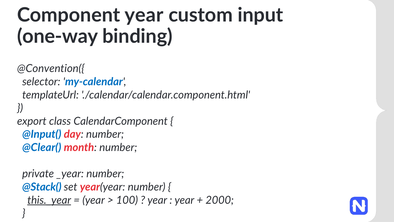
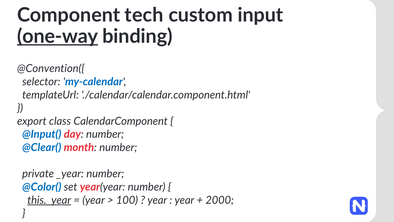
Component year: year -> tech (144, 15)
one-way underline: none -> present (58, 36)
@Stack(: @Stack( -> @Color( (42, 187)
